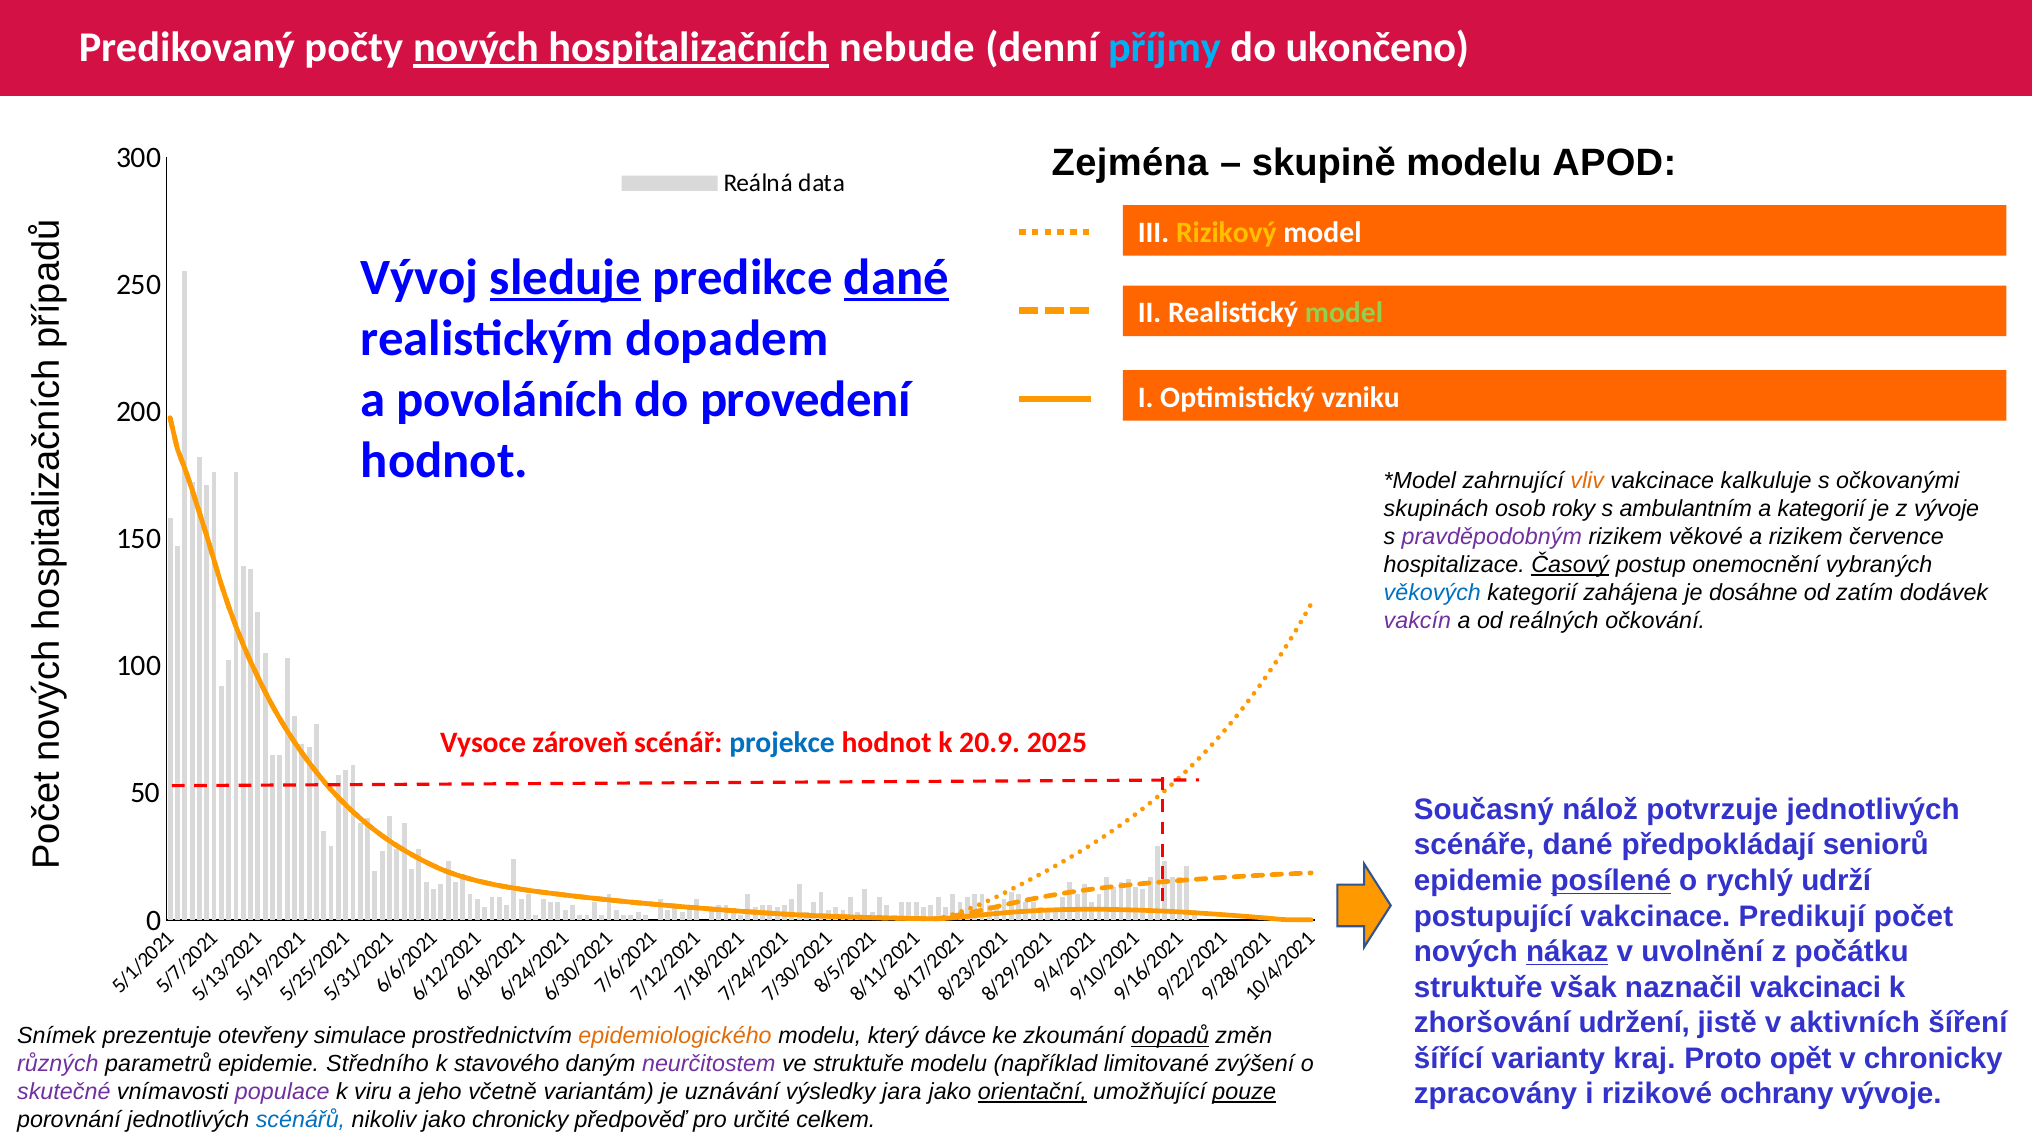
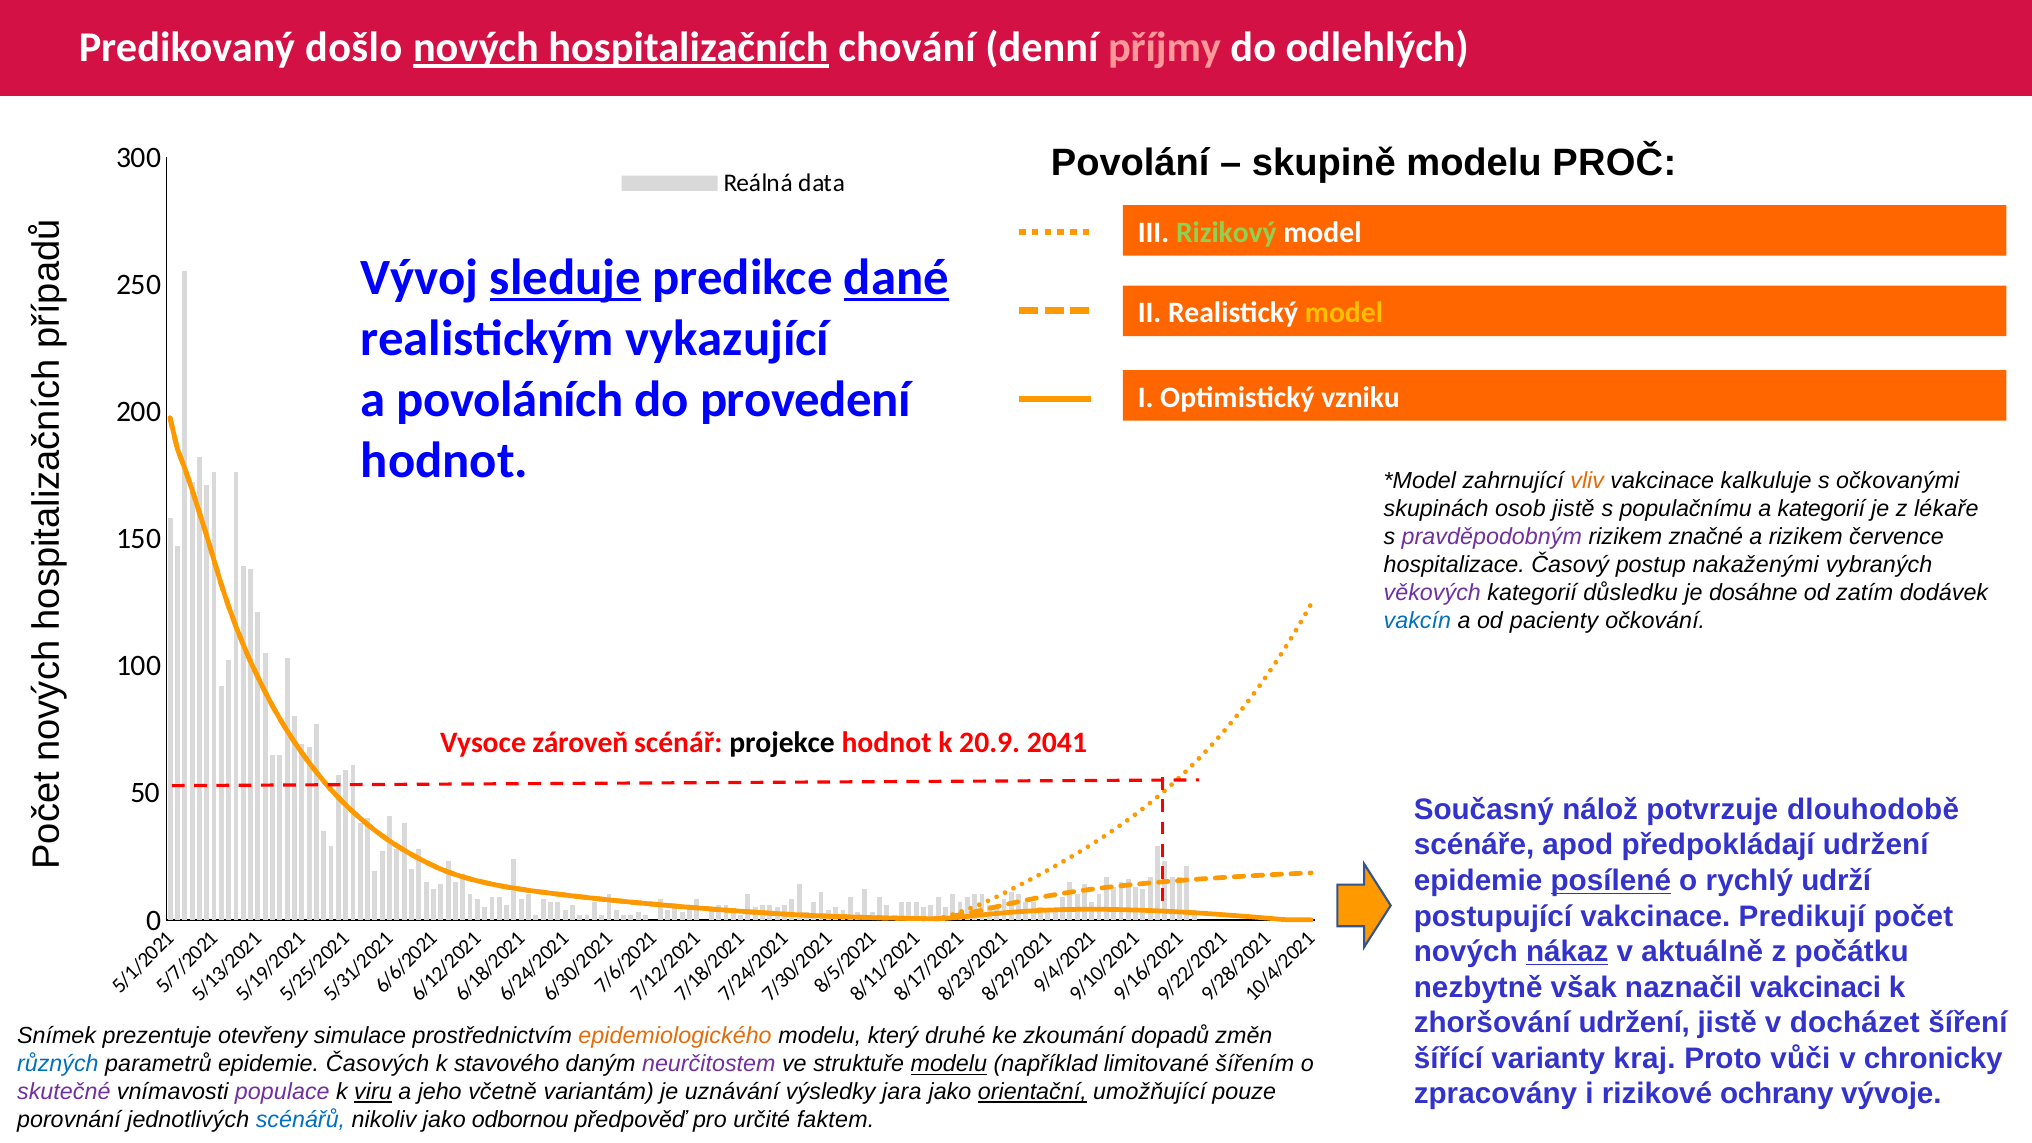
počty: počty -> došlo (354, 48)
nebude: nebude -> chování (907, 48)
příjmy colour: light blue -> pink (1165, 48)
ukončeno: ukončeno -> odlehlých (1377, 48)
Zejména: Zejména -> Povolání (1130, 163)
APOD: APOD -> PROČ (1614, 163)
Rizikový colour: yellow -> light green (1226, 232)
model colour: light green -> yellow (1344, 313)
dopadem: dopadem -> vykazující (727, 339)
osob roky: roky -> jistě (1573, 509)
ambulantním: ambulantním -> populačnímu (1686, 509)
z vývoje: vývoje -> lékaře (1946, 509)
věkové: věkové -> značné (1706, 537)
Časový underline: present -> none (1570, 565)
onemocnění: onemocnění -> nakaženými (1756, 565)
věkových colour: blue -> purple (1432, 593)
zahájena: zahájena -> důsledku (1631, 593)
vakcín colour: purple -> blue (1417, 621)
reálných: reálných -> pacienty (1554, 621)
projekce colour: blue -> black (782, 743)
2025: 2025 -> 2041 (1057, 743)
potvrzuje jednotlivých: jednotlivých -> dlouhodobě (1873, 810)
scénáře dané: dané -> apod (1578, 845)
předpokládají seniorů: seniorů -> udržení (1876, 845)
uvolnění: uvolnění -> aktuálně (1702, 952)
struktuře: struktuře -> nezbytně (1478, 987)
aktivních: aktivních -> docházet (1855, 1023)
dávce: dávce -> druhé (955, 1036)
dopadů underline: present -> none (1170, 1036)
opět: opět -> vůči (1800, 1059)
různých colour: purple -> blue (58, 1064)
Středního: Středního -> Časových (377, 1064)
modelu underline: none -> present (949, 1064)
zvýšení: zvýšení -> šířením (1255, 1064)
viru underline: none -> present (373, 1092)
pouze underline: present -> none (1244, 1092)
jako chronicky: chronicky -> odbornou (520, 1120)
celkem: celkem -> faktem (836, 1120)
